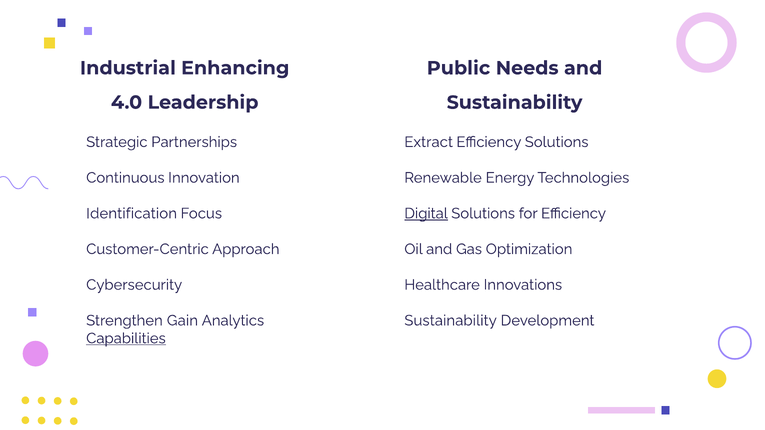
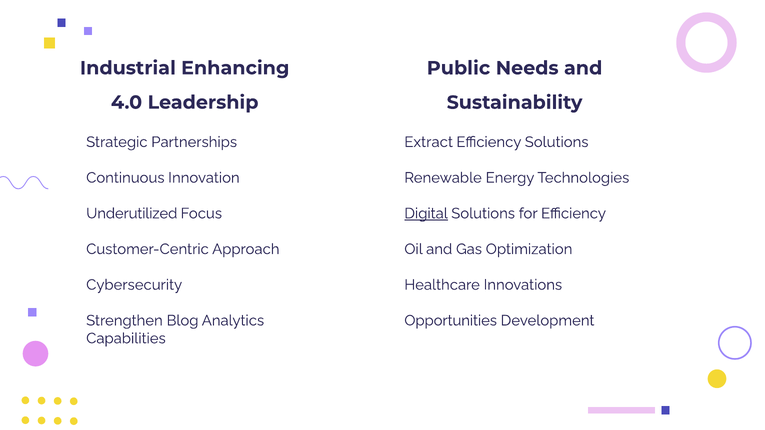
Identification: Identification -> Underutilized (132, 214)
Gain: Gain -> Blog (182, 321)
Sustainability: Sustainability -> Opportunities (451, 321)
Capabilities underline: present -> none (126, 339)
